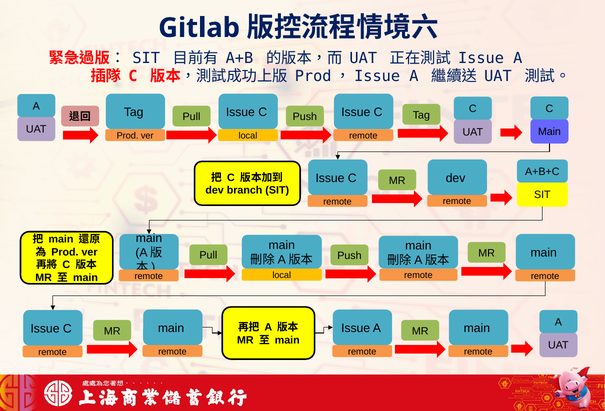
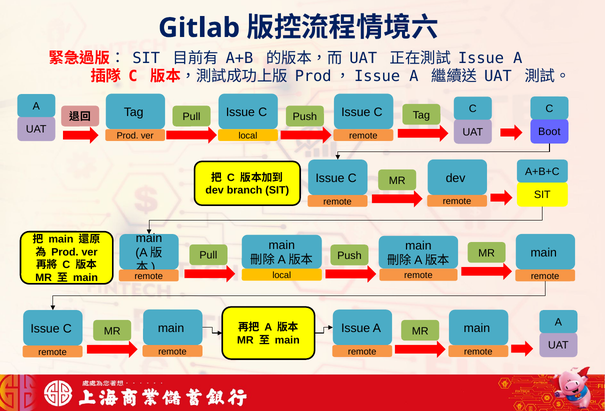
Main: Main -> Boot (549, 132)
